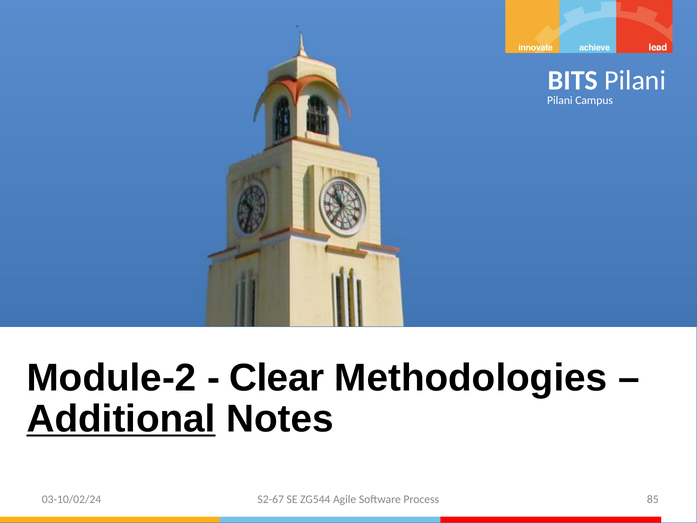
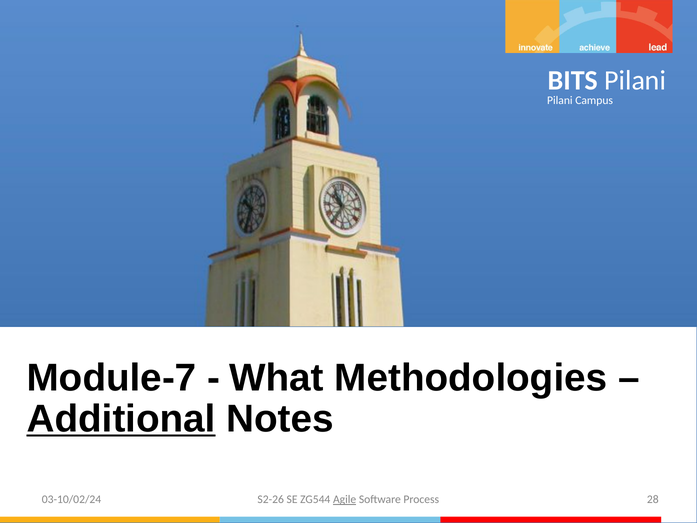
Module-2: Module-2 -> Module-7 (112, 378)
Clear: Clear -> What (276, 378)
S2-67: S2-67 -> S2-26 (271, 499)
Agile underline: none -> present (345, 499)
85: 85 -> 28 (653, 499)
